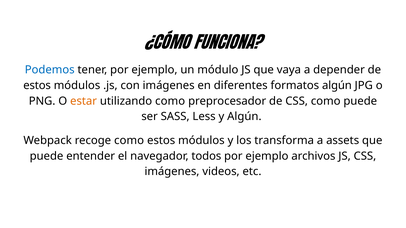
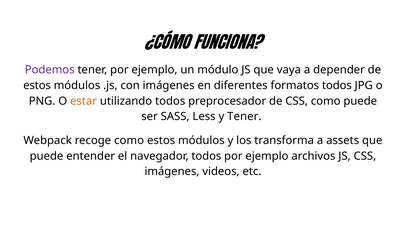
Podemos colour: blue -> purple (50, 70)
formatos algún: algún -> todos (337, 86)
utilizando como: como -> todos (170, 101)
y Algún: Algún -> Tener (244, 117)
